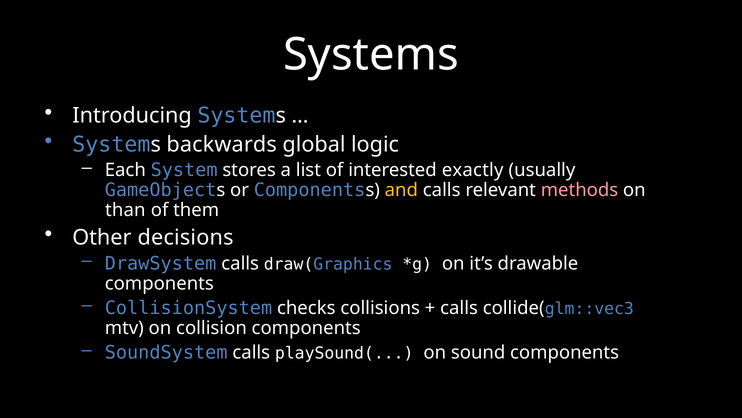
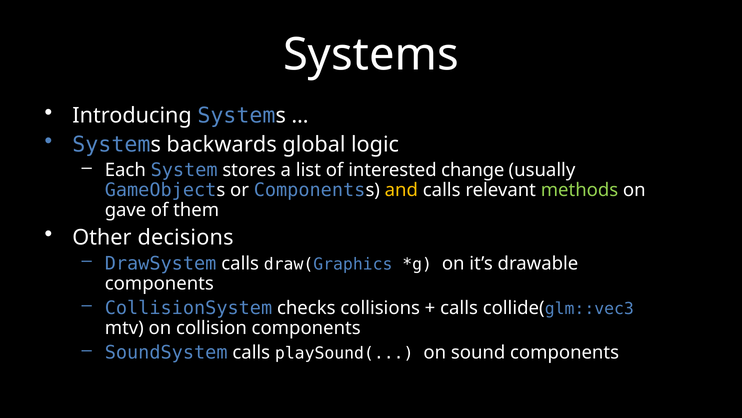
exactly: exactly -> change (473, 170)
methods colour: pink -> light green (579, 190)
than: than -> gave (125, 210)
